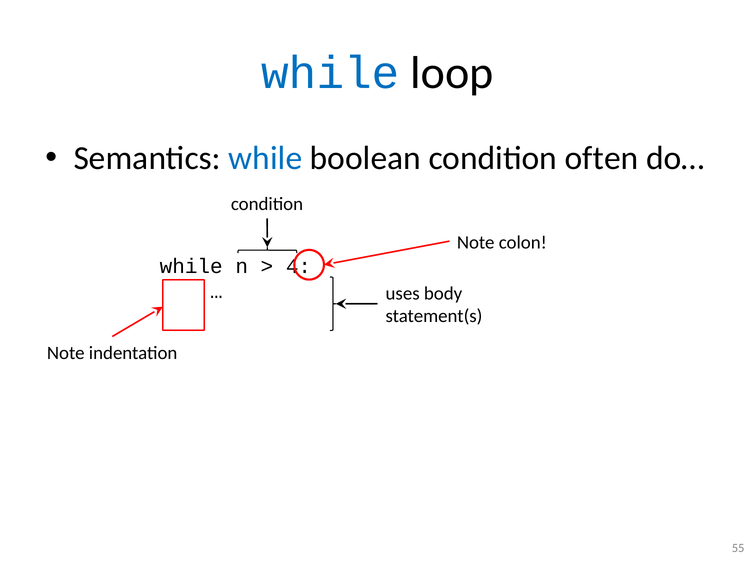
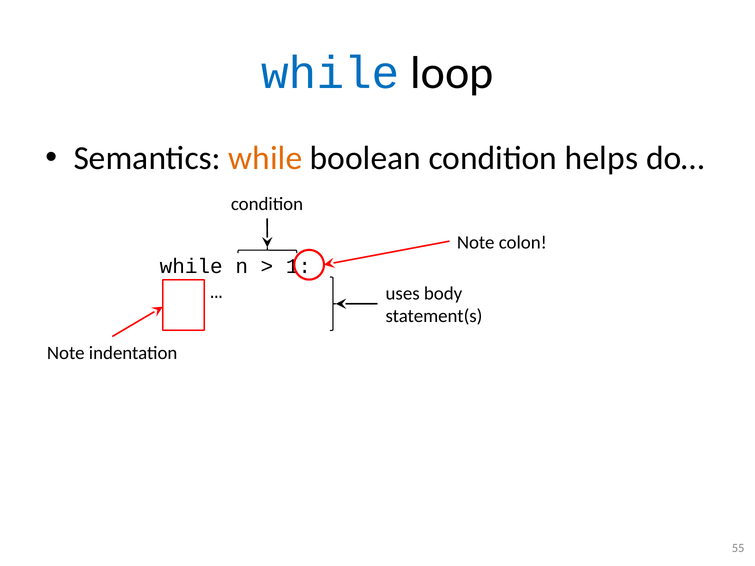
while colour: blue -> orange (265, 158)
often: often -> helps (601, 158)
4: 4 -> 1 (298, 266)
